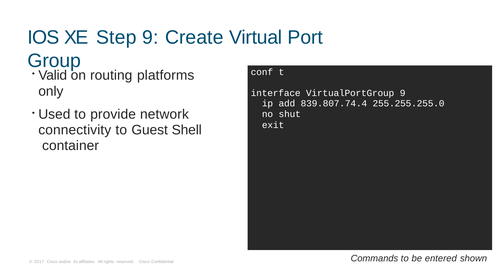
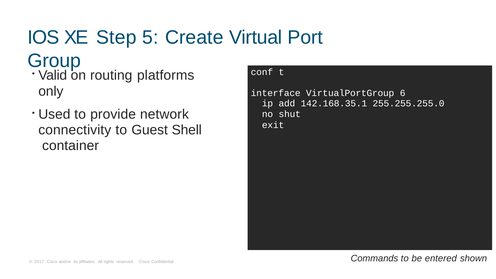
Step 9: 9 -> 5 (150, 37)
VirtualPortGroup 9: 9 -> 6 (403, 93)
839.807.74.4: 839.807.74.4 -> 142.168.35.1 (334, 104)
